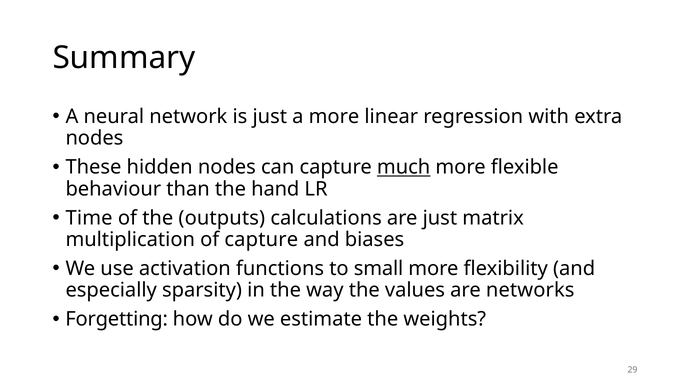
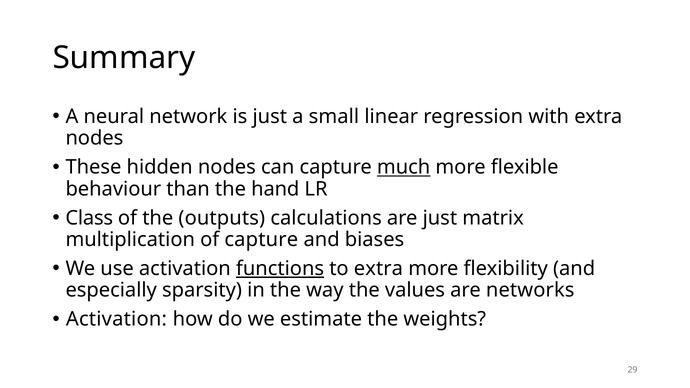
a more: more -> small (334, 117)
Time: Time -> Class (89, 218)
functions underline: none -> present (280, 269)
to small: small -> extra (378, 269)
Forgetting: Forgetting -> Activation (116, 319)
